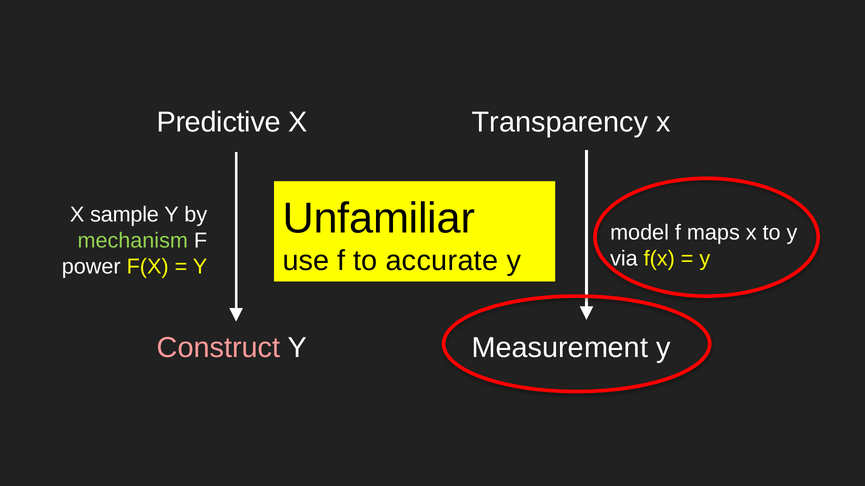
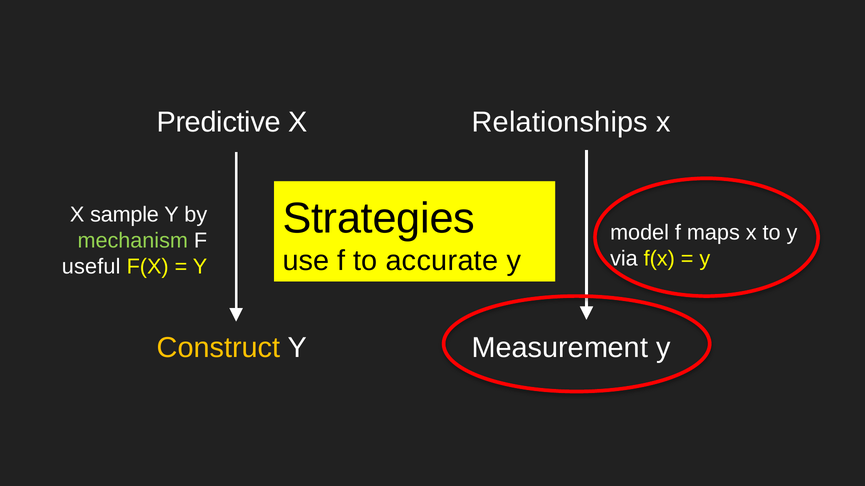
Transparency: Transparency -> Relationships (560, 122)
Unfamiliar: Unfamiliar -> Strategies (379, 219)
power: power -> useful (91, 267)
Construct colour: pink -> yellow (219, 348)
